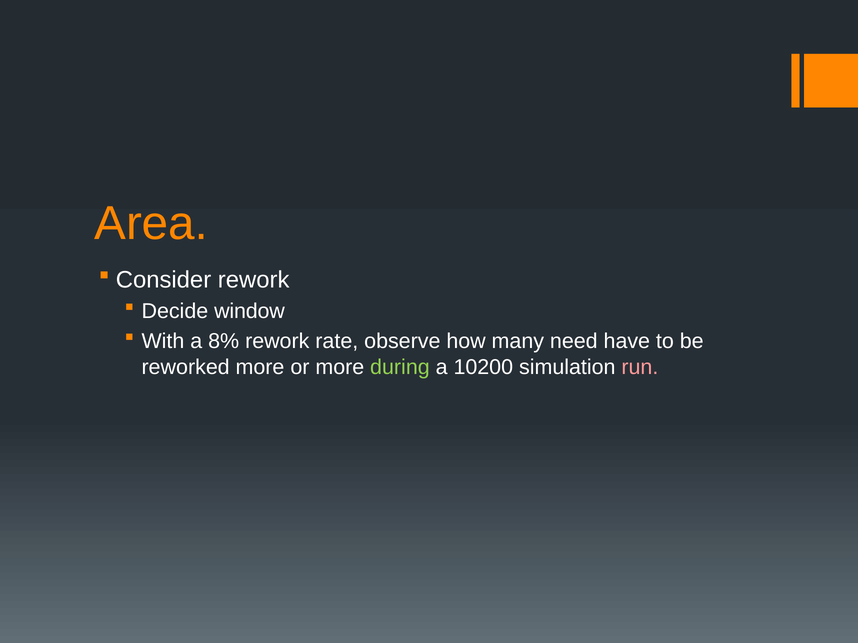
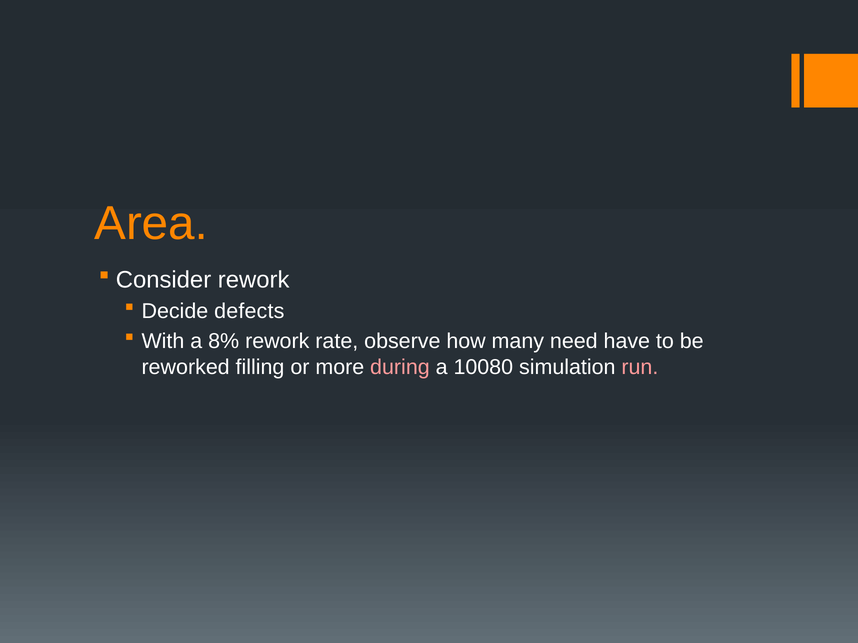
window: window -> defects (249, 311)
reworked more: more -> filling (260, 367)
during colour: light green -> pink (400, 367)
10200: 10200 -> 10080 (483, 367)
